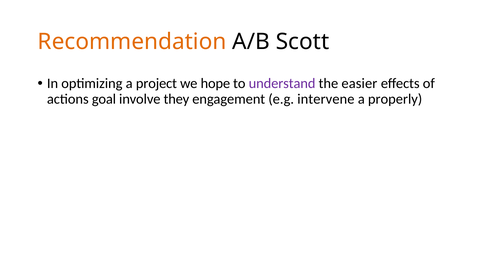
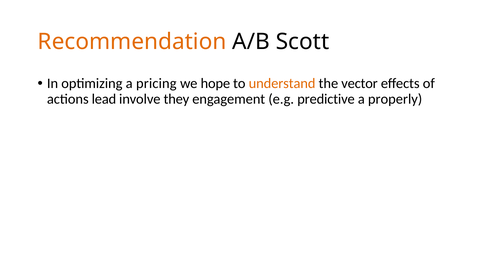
project: project -> pricing (156, 83)
understand colour: purple -> orange (282, 83)
easier: easier -> vector (360, 83)
goal: goal -> lead (104, 99)
intervene: intervene -> predictive (326, 99)
